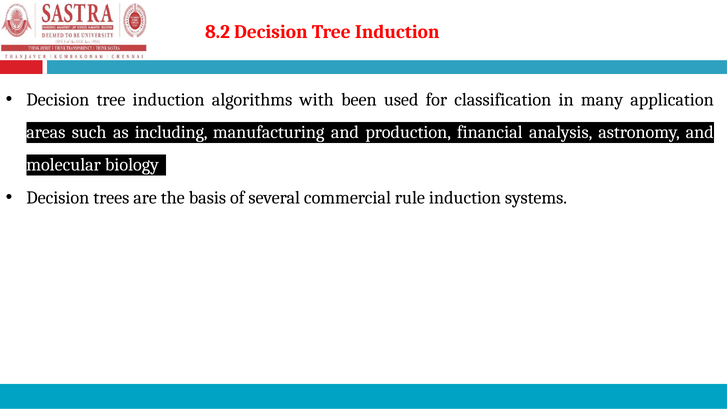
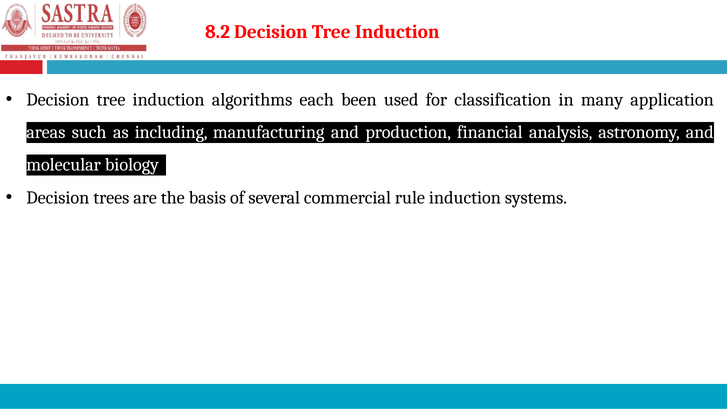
with: with -> each (317, 100)
